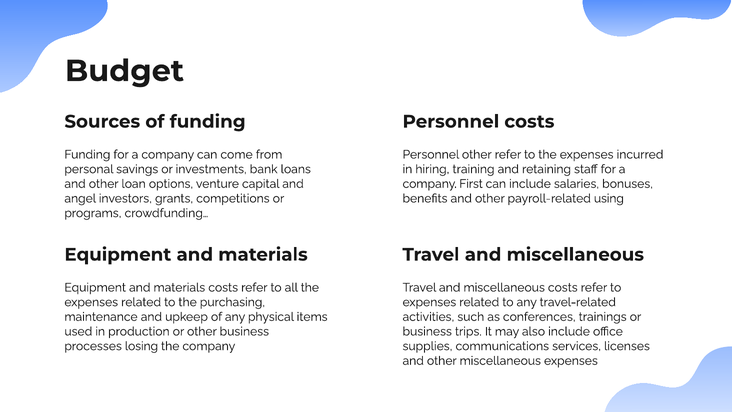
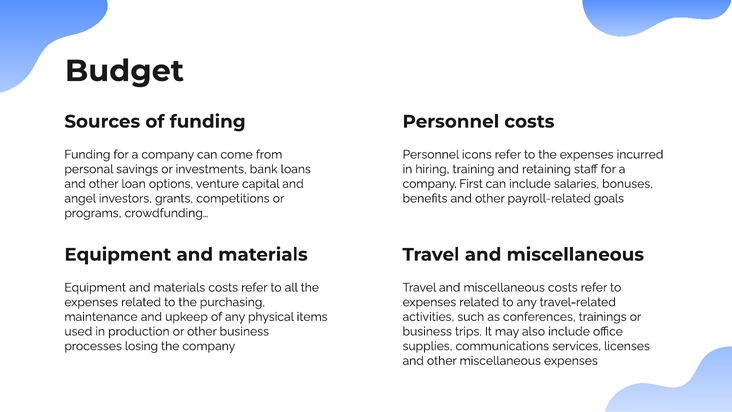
Personnel other: other -> icons (477, 154)
using: using -> goals (609, 198)
